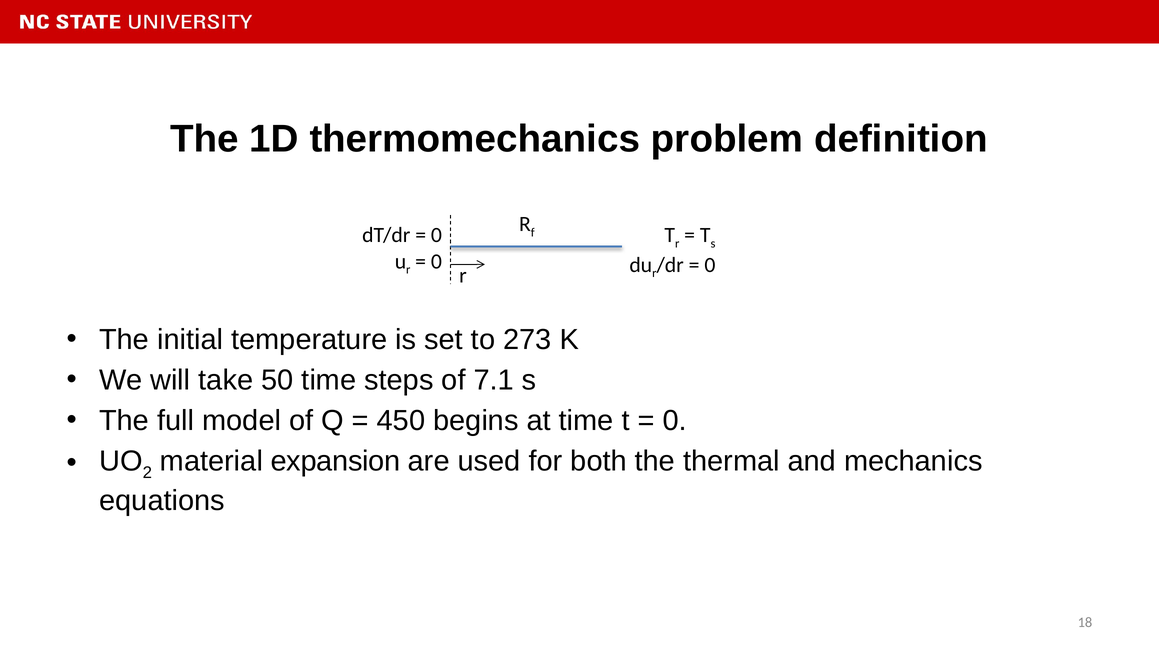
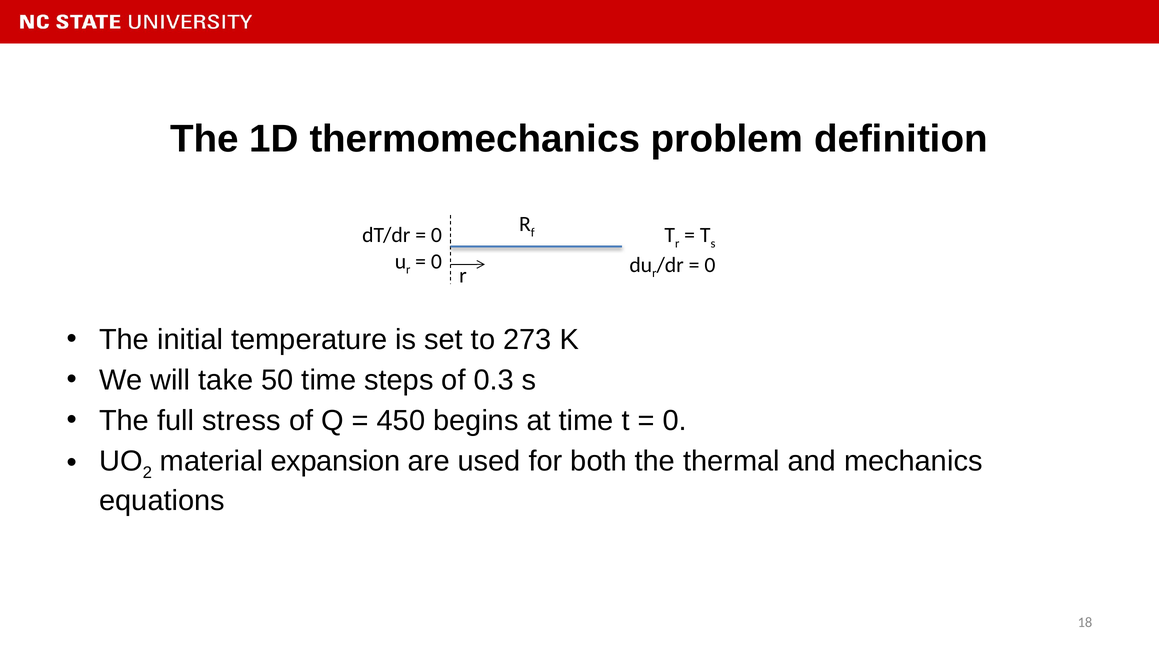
7.1: 7.1 -> 0.3 (494, 380)
model: model -> stress (242, 421)
